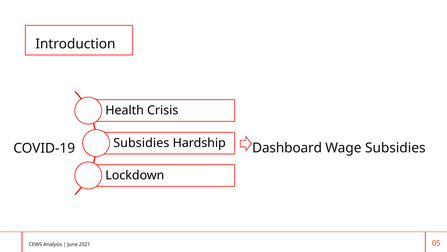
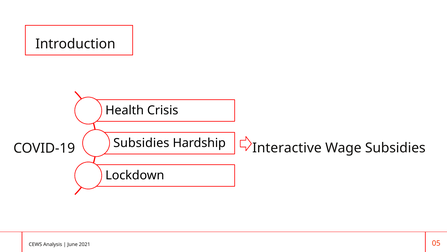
Dashboard: Dashboard -> Interactive (287, 148)
